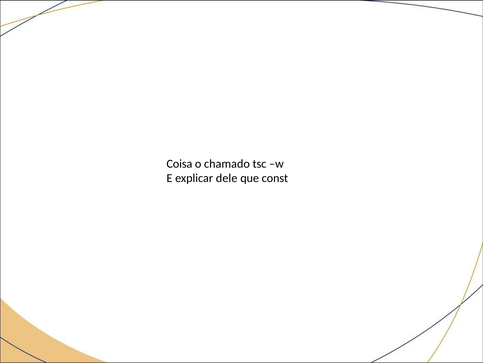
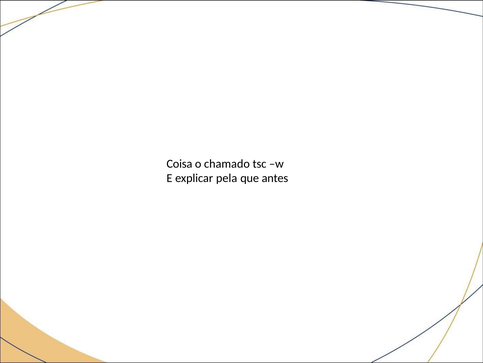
dele: dele -> pela (227, 178)
const: const -> antes (275, 178)
